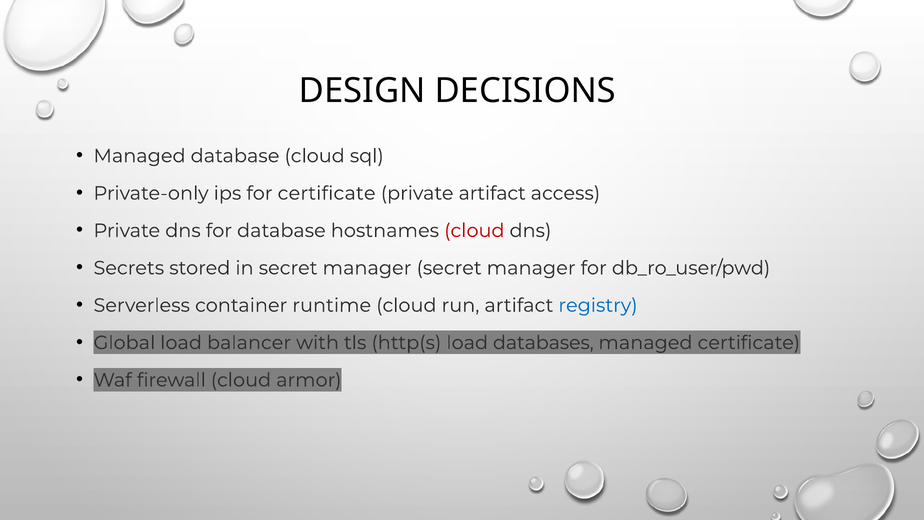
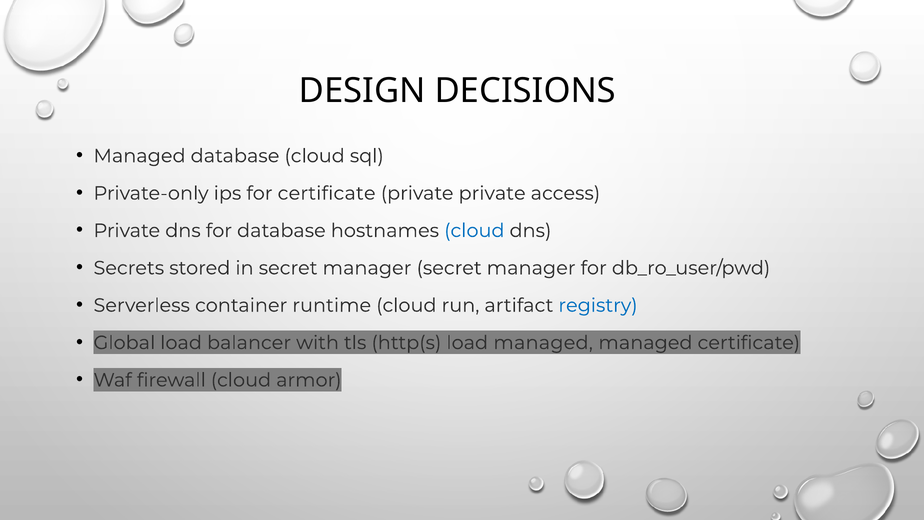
private artifact: artifact -> private (492, 193)
cloud colour: red -> blue (474, 231)
load databases: databases -> managed (543, 343)
